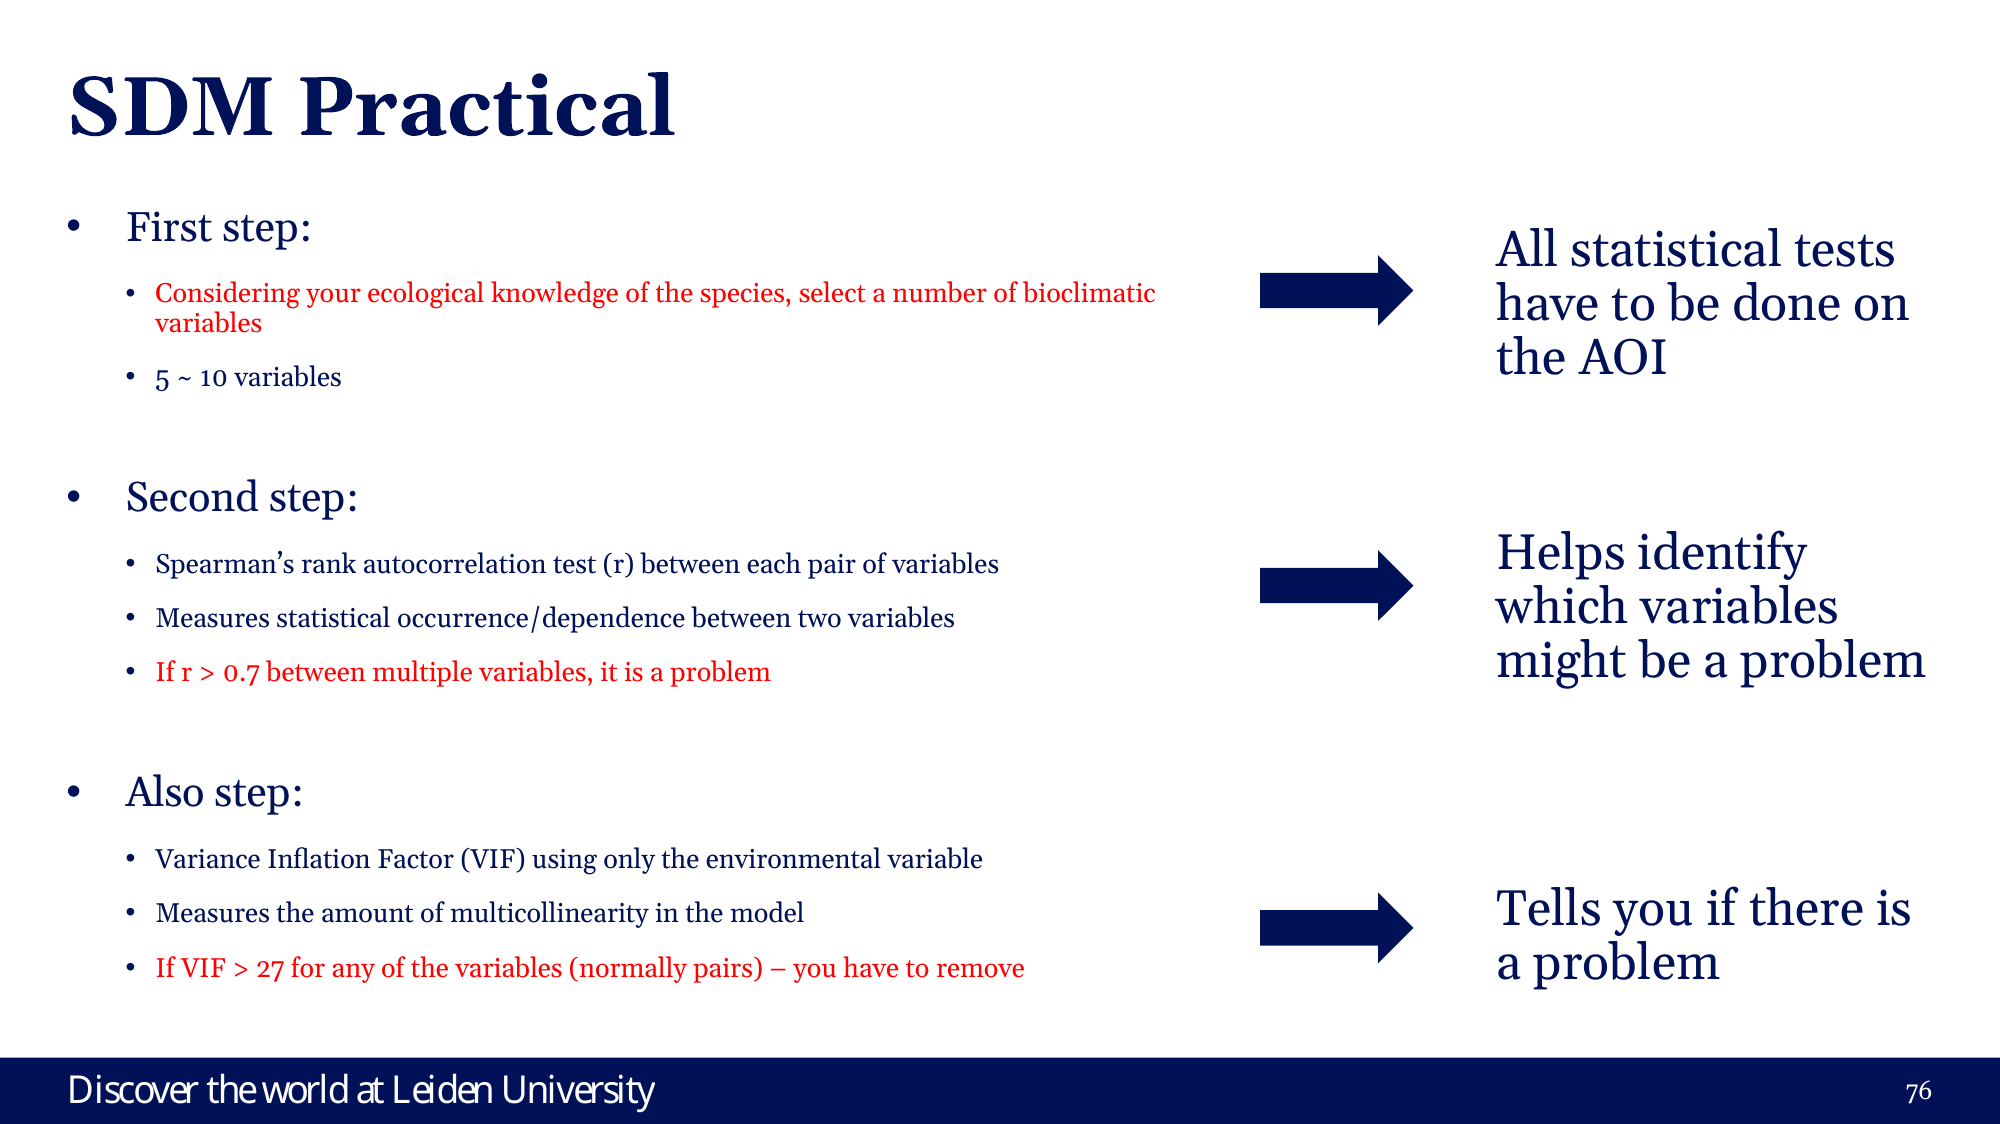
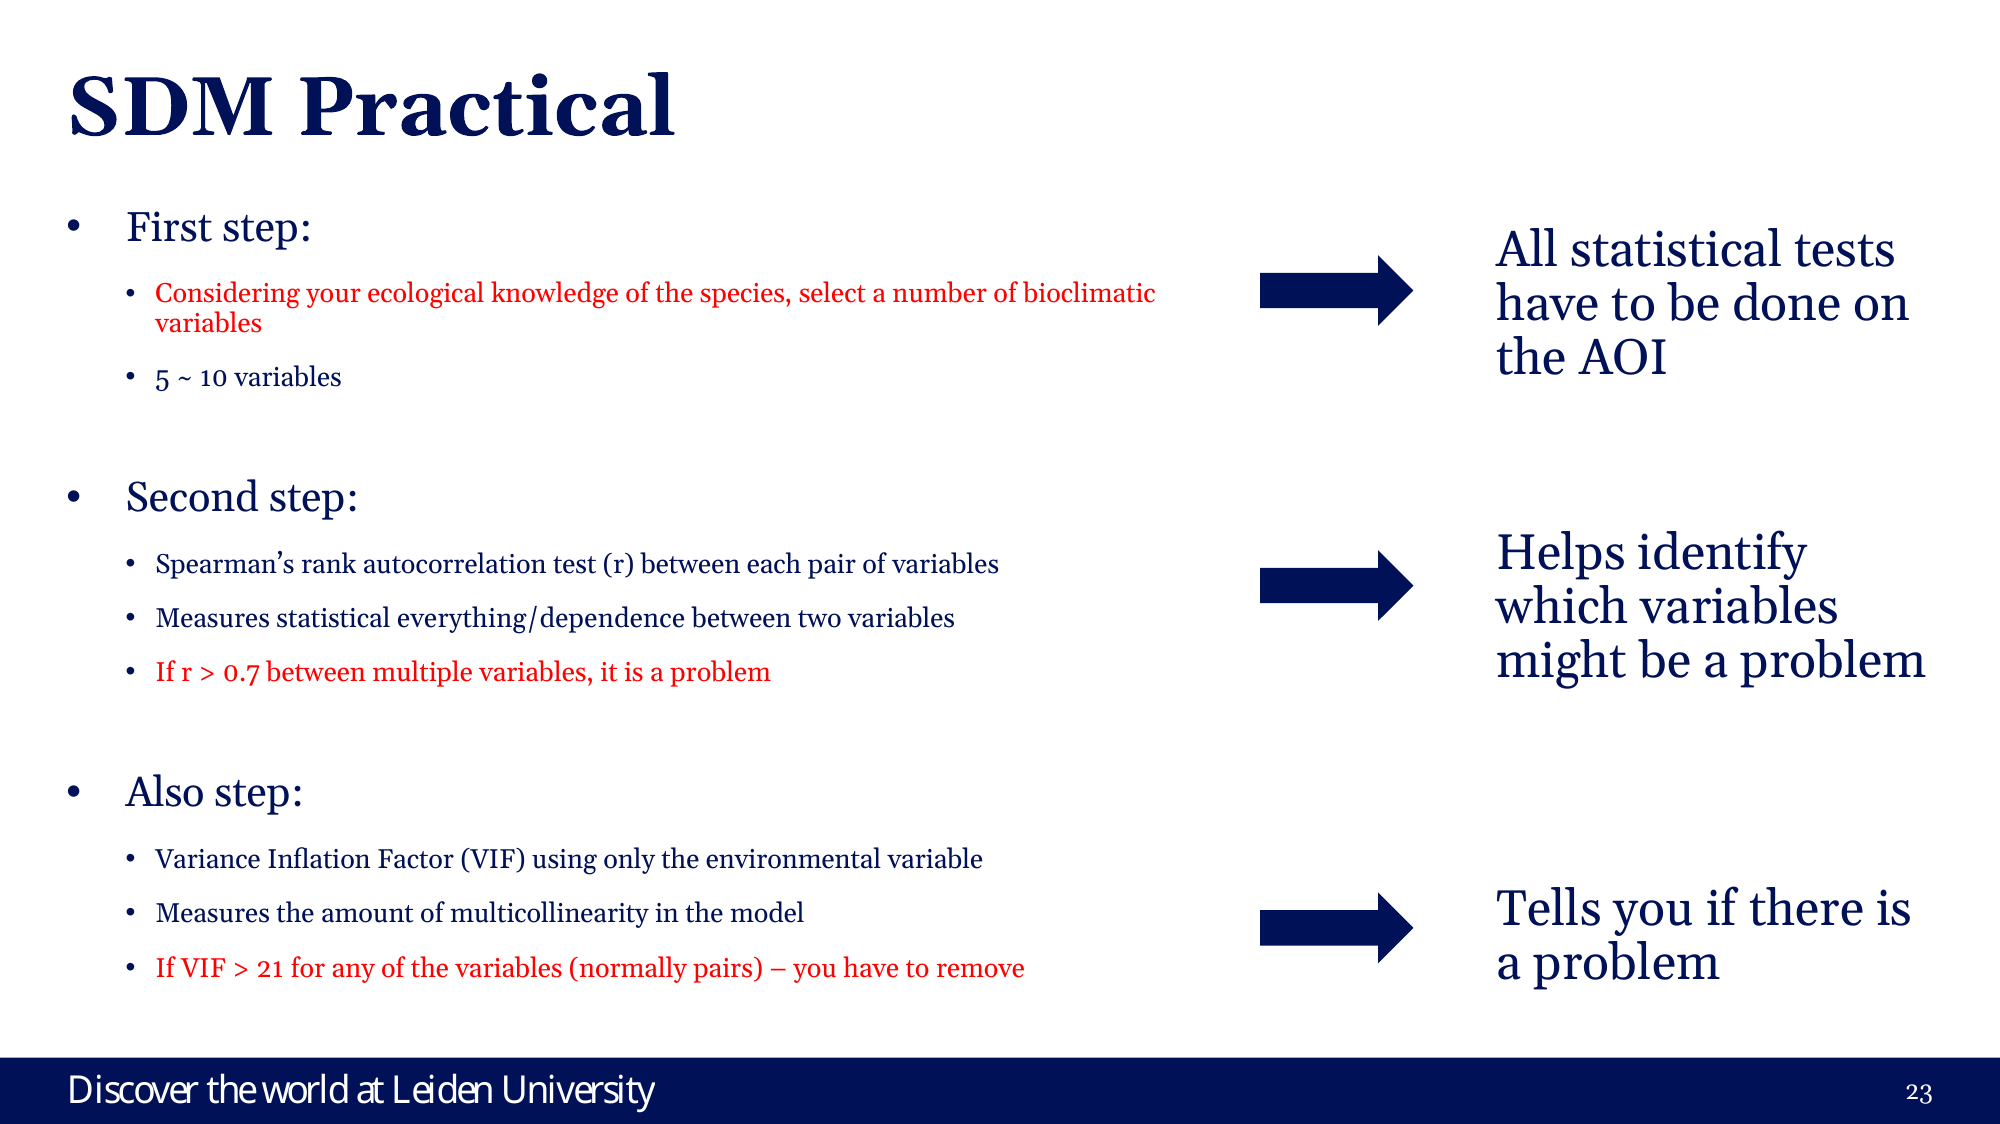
occurrence/dependence: occurrence/dependence -> everything/dependence (541, 619)
27: 27 -> 21 (270, 968)
76: 76 -> 23 (1919, 1092)
